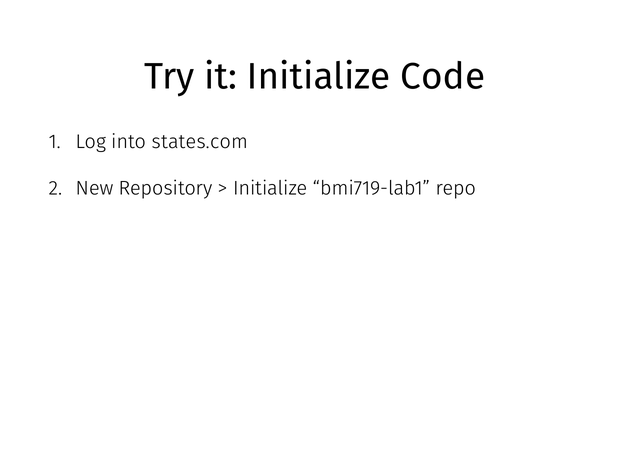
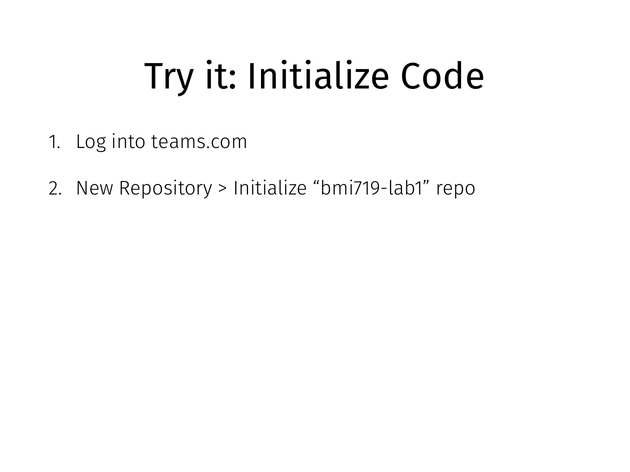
states.com: states.com -> teams.com (200, 142)
